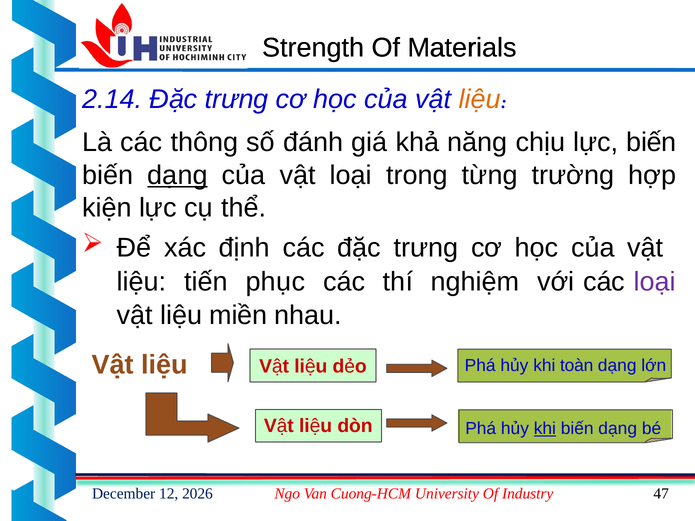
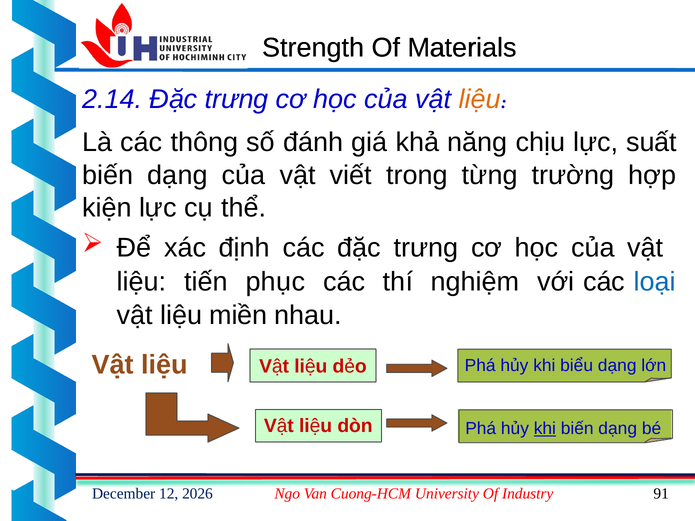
lực biến: biến -> suất (651, 143)
dạng underline: present -> none (178, 175)
vật loại: loại -> viết (351, 175)
loại colour: purple -> blue (655, 282)
toàn: toàn -> biểu (577, 366)
47: 47 -> 91 (661, 494)
